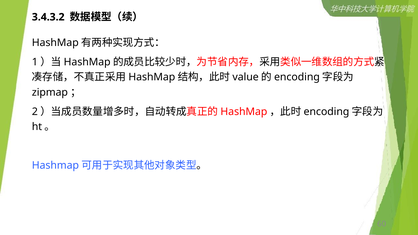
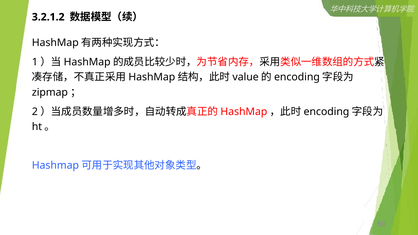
3.4.3.2: 3.4.3.2 -> 3.2.1.2 (48, 17)
